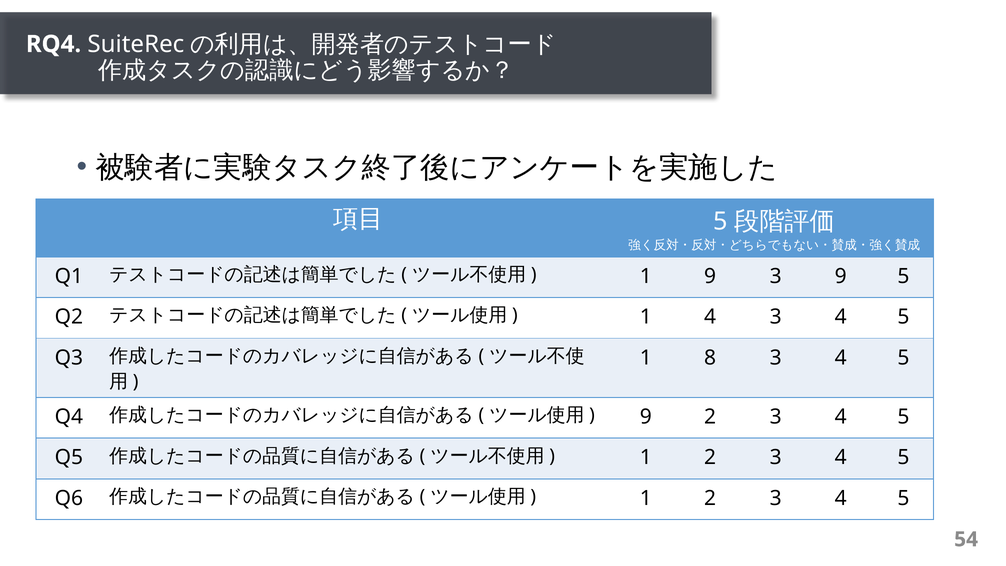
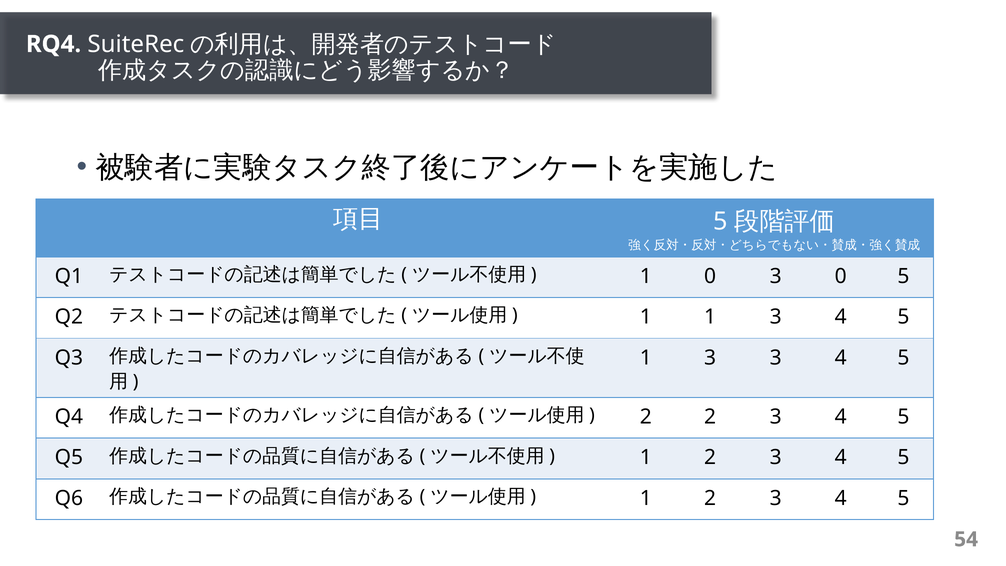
1 9: 9 -> 0 (710, 276)
3 9: 9 -> 0 (841, 276)
1 4: 4 -> 1 (710, 317)
8: 8 -> 3 (710, 358)
9: 9 -> 2 (646, 417)
